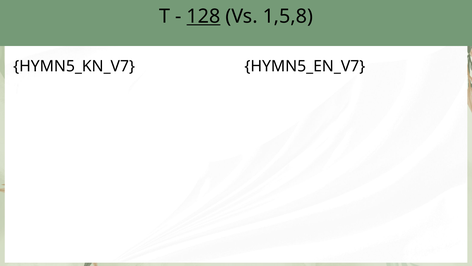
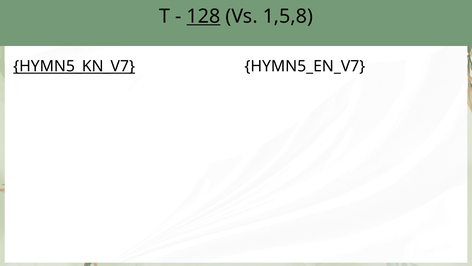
HYMN5_KN_V7 underline: none -> present (74, 66)
